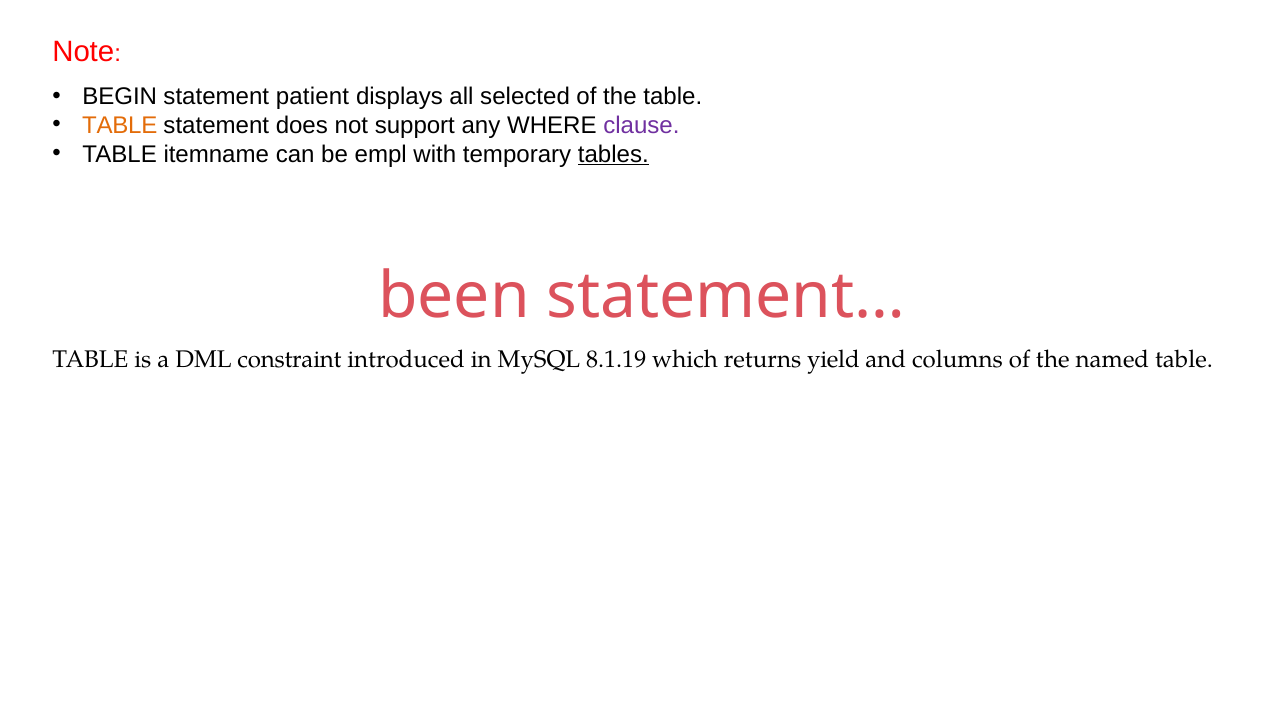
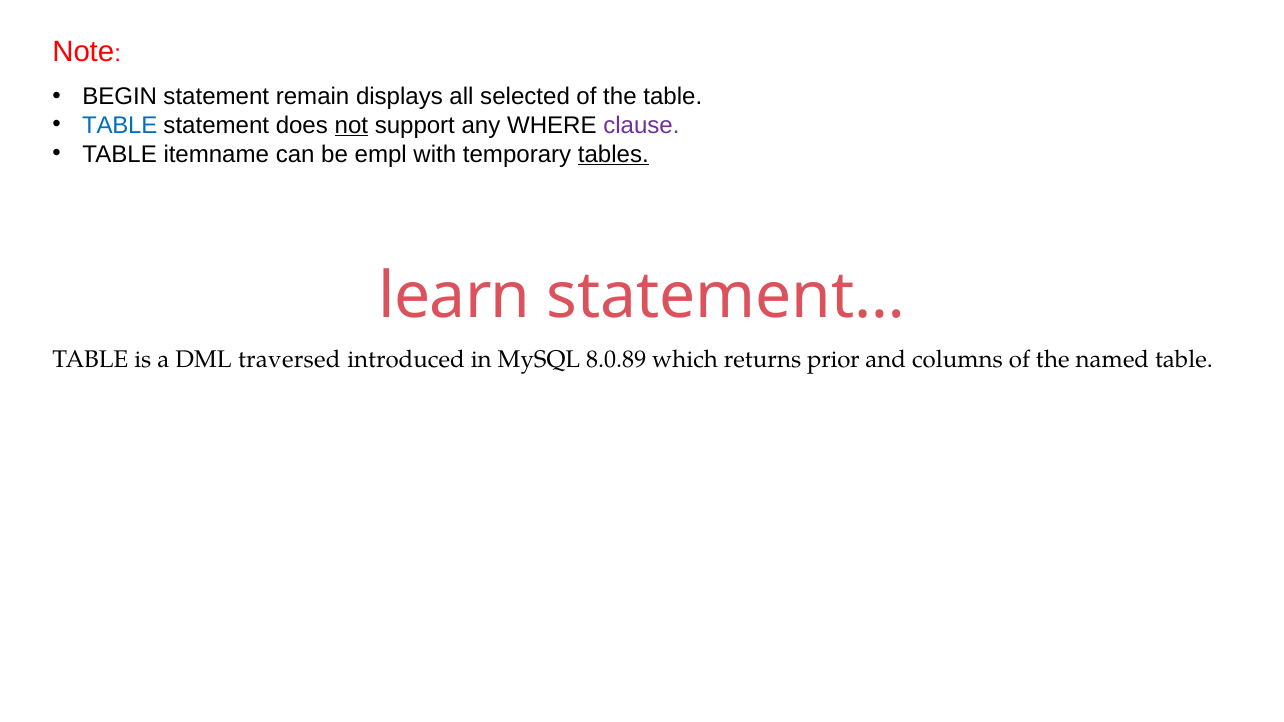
patient: patient -> remain (313, 96)
TABLE colour: orange -> blue (120, 125)
not underline: none -> present (351, 125)
been: been -> learn (454, 296)
constraint: constraint -> traversed (289, 359)
8.1.19: 8.1.19 -> 8.0.89 (616, 359)
yield: yield -> prior (833, 359)
